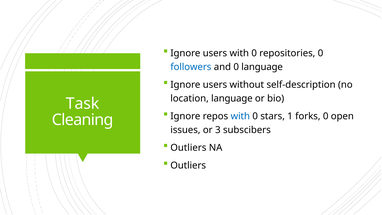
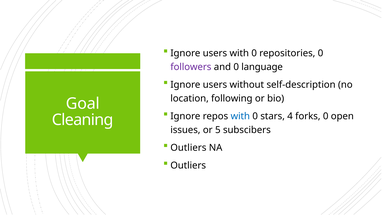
followers colour: blue -> purple (191, 67)
location language: language -> following (232, 98)
Task: Task -> Goal (83, 104)
1: 1 -> 4 (290, 116)
3: 3 -> 5 (218, 130)
